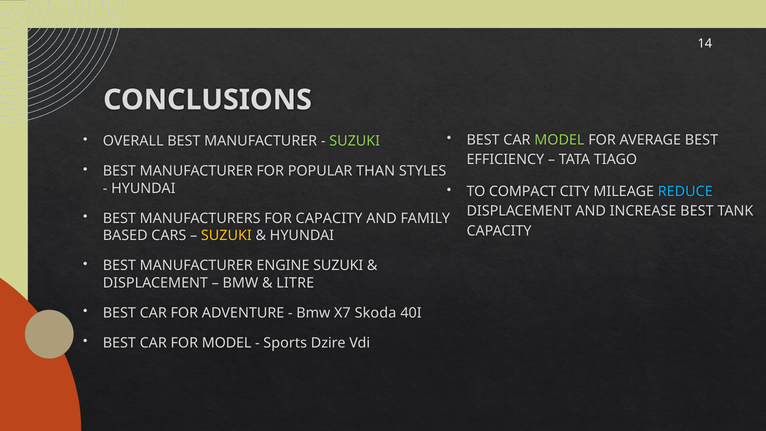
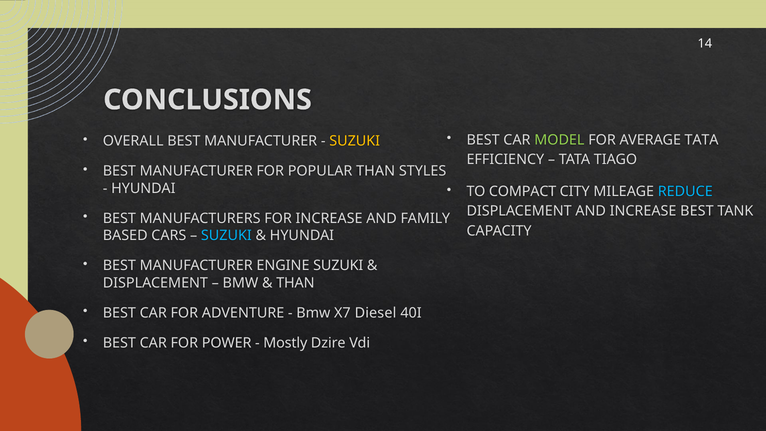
AVERAGE BEST: BEST -> TATA (702, 140)
SUZUKI colour: light green -> yellow (355, 141)
FOR CAPACITY: CAPACITY -> INCREASE (329, 218)
SUZUKI colour: yellow -> light blue (226, 236)
LITRE: LITRE -> THAN (295, 283)
Skoda: Skoda -> Diesel (375, 313)
FOR MODEL: MODEL -> POWER (227, 343)
Sports: Sports -> Mostly (285, 343)
